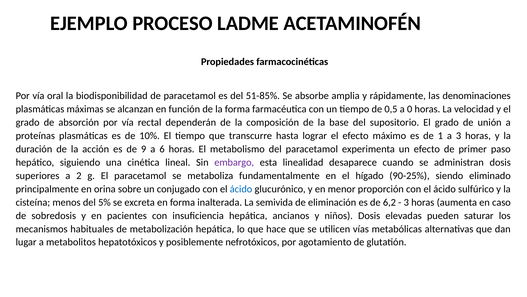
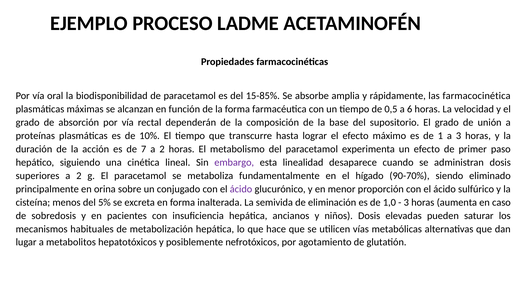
51-85%: 51-85% -> 15-85% (263, 96)
denominaciones: denominaciones -> farmacocinética (477, 96)
0: 0 -> 6 (410, 109)
9: 9 -> 7 (144, 149)
6: 6 -> 2 (162, 149)
90-25%: 90-25% -> 90-70% (410, 175)
ácido colour: blue -> purple (241, 189)
6,2: 6,2 -> 1,0 (389, 202)
